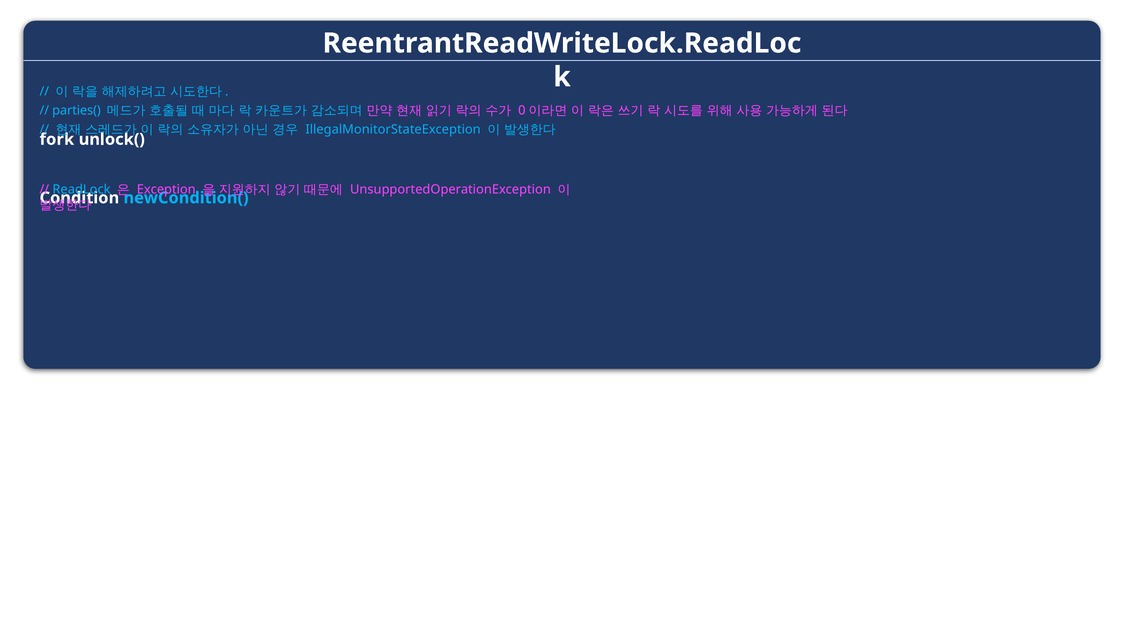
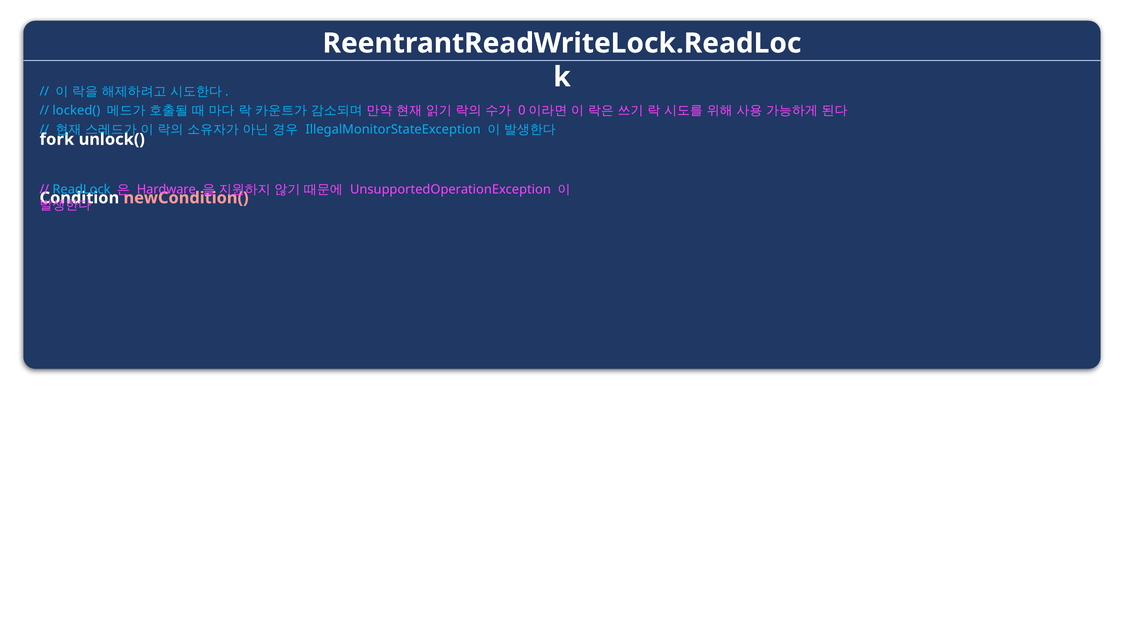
parties(: parties( -> locked( (76, 111)
Exception: Exception -> Hardware (166, 190)
newCondition( colour: light blue -> pink (186, 198)
